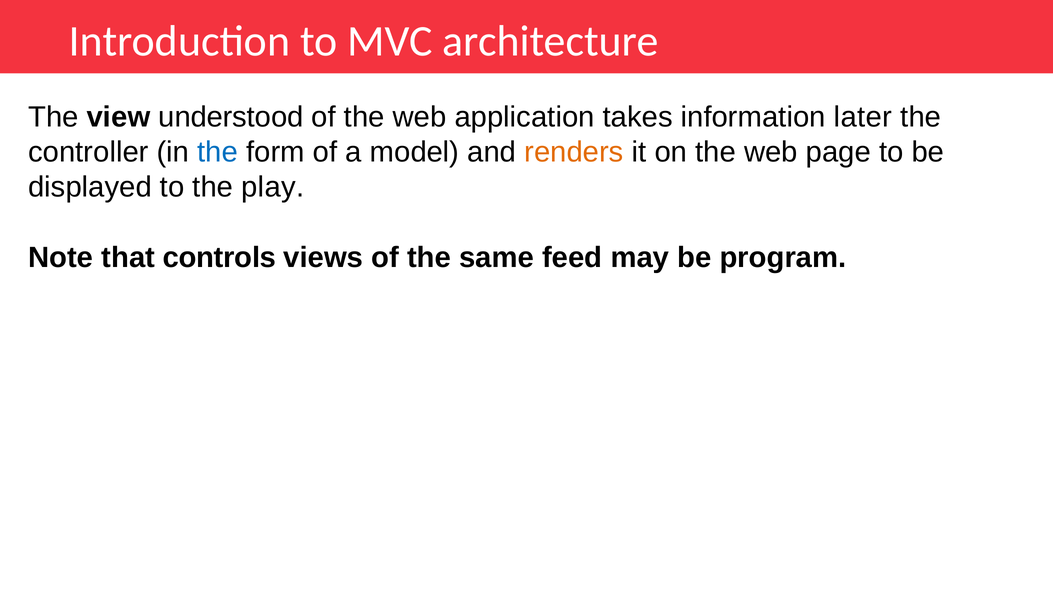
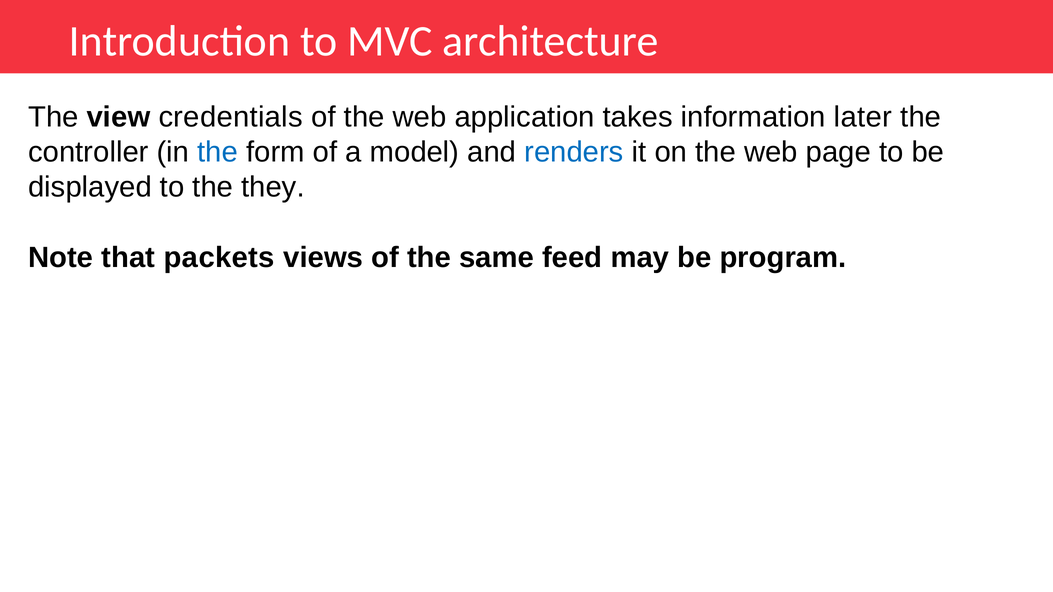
understood: understood -> credentials (231, 117)
renders colour: orange -> blue (574, 152)
play: play -> they (273, 187)
controls: controls -> packets (219, 258)
